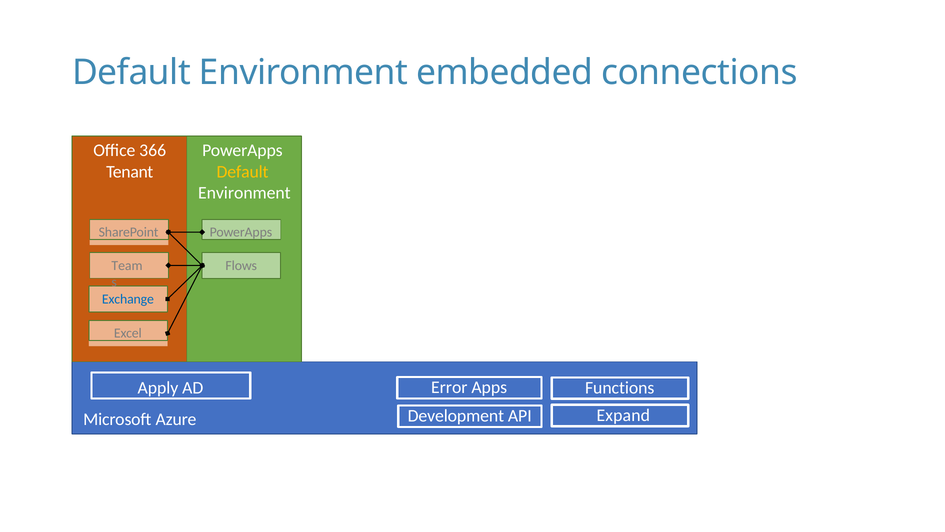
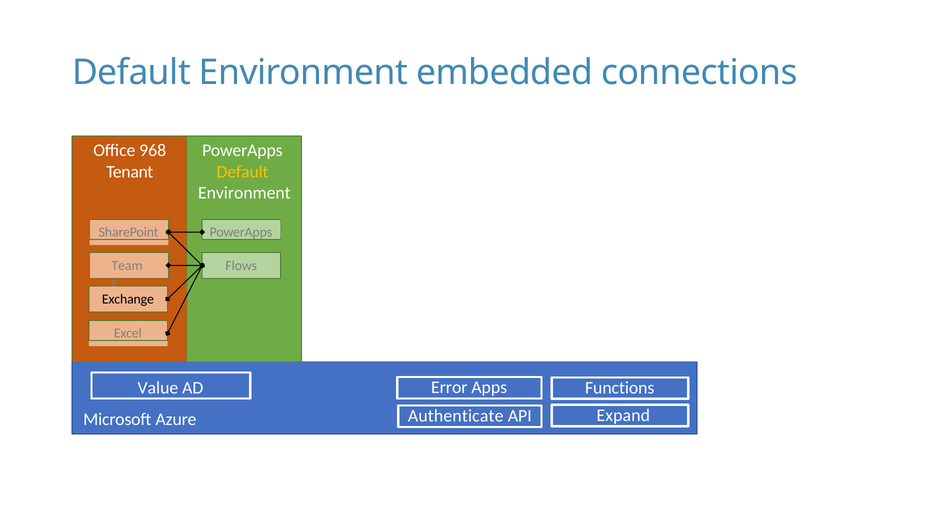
366: 366 -> 968 (153, 150)
Exchange colour: blue -> black (128, 299)
Apply: Apply -> Value (158, 387)
Development: Development -> Authenticate (456, 416)
